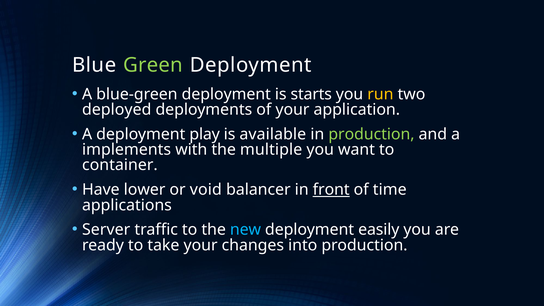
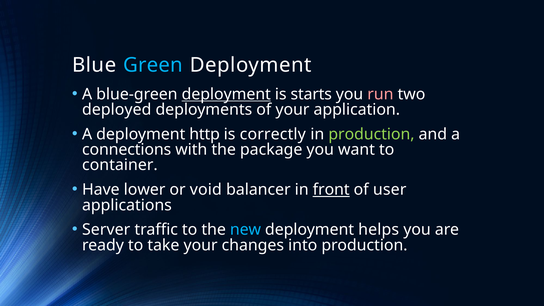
Green colour: light green -> light blue (153, 65)
deployment underline: none -> present (226, 94)
run colour: yellow -> pink (380, 94)
play: play -> http (205, 134)
available: available -> correctly (273, 134)
implements: implements -> connections (127, 150)
multiple: multiple -> package (271, 150)
time: time -> user (390, 190)
easily: easily -> helps (379, 230)
